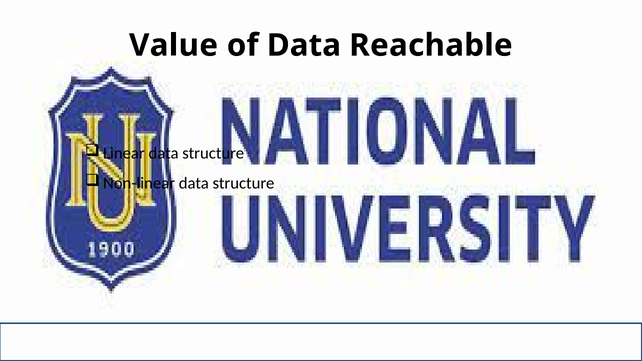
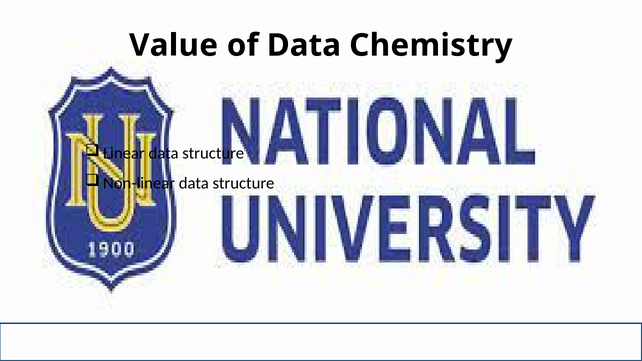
Reachable: Reachable -> Chemistry (431, 45)
